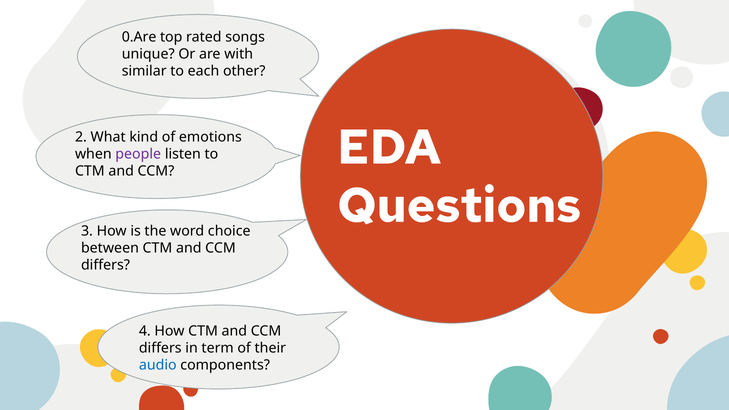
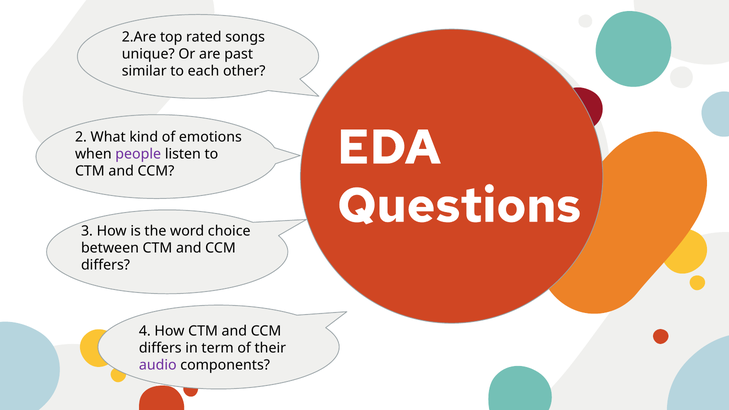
0.Are: 0.Are -> 2.Are (139, 37)
with: with -> past (239, 54)
audio colour: blue -> purple (158, 365)
